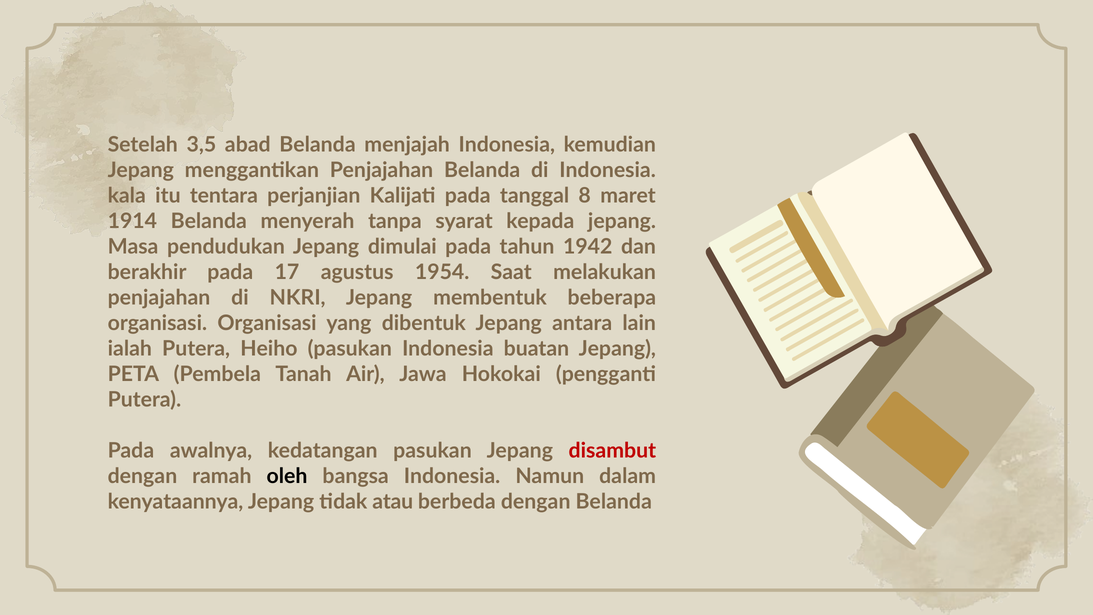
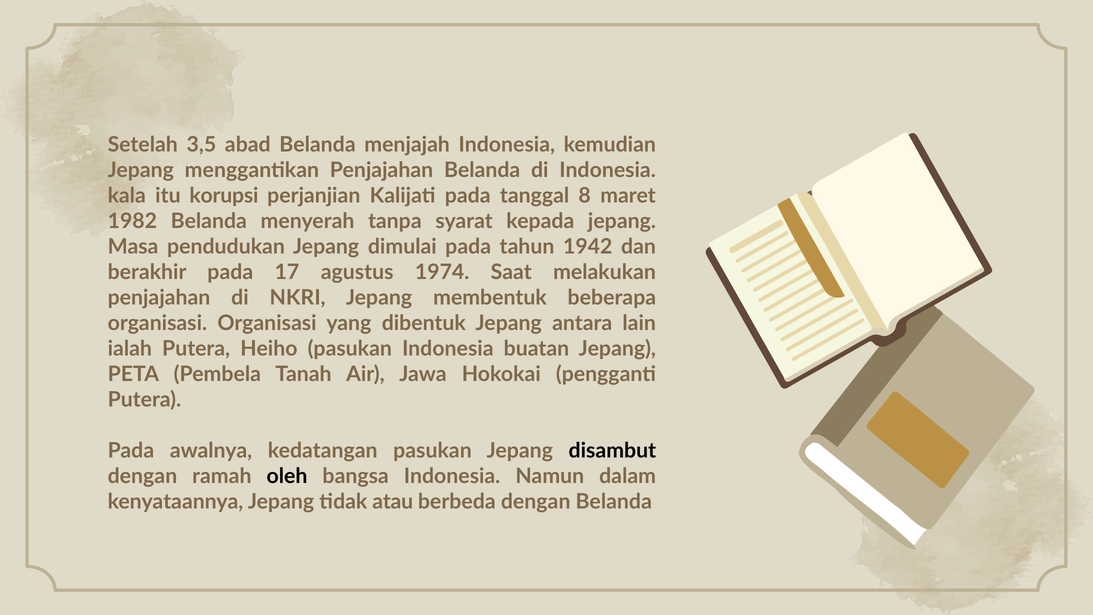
tentara: tentara -> korupsi (224, 196)
1914: 1914 -> 1982 (132, 221)
1954: 1954 -> 1974 (442, 272)
disambut colour: red -> black (612, 451)
